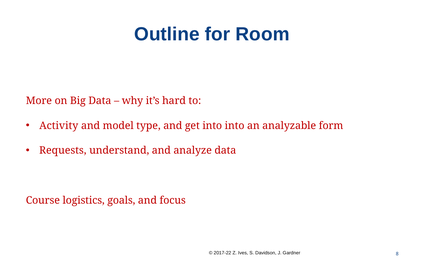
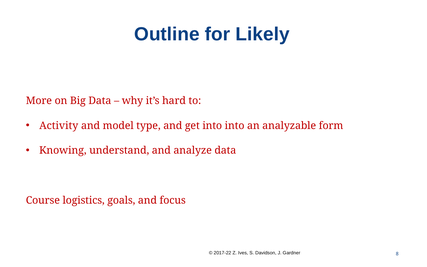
Room: Room -> Likely (263, 34)
Requests: Requests -> Knowing (63, 150)
